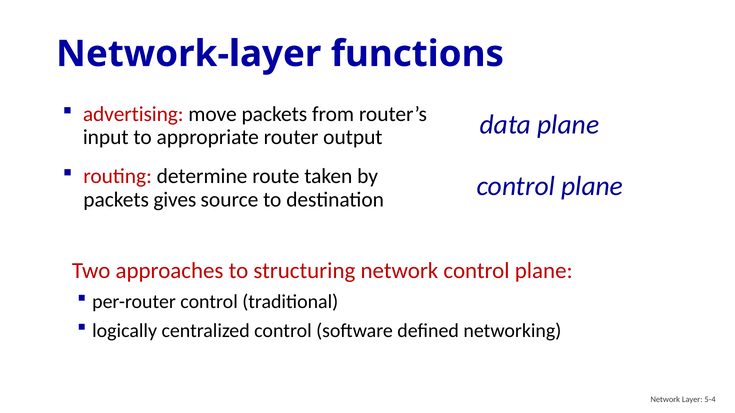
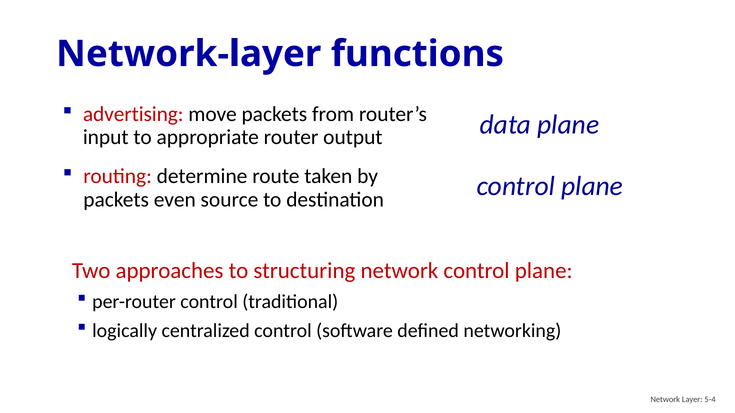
gives: gives -> even (175, 200)
